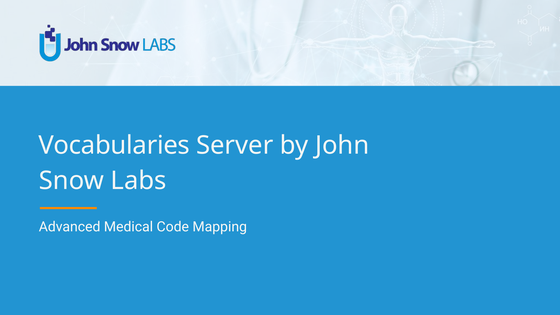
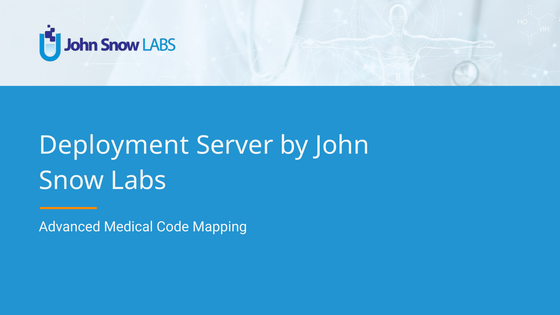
Vocabularies: Vocabularies -> Deployment (114, 146)
